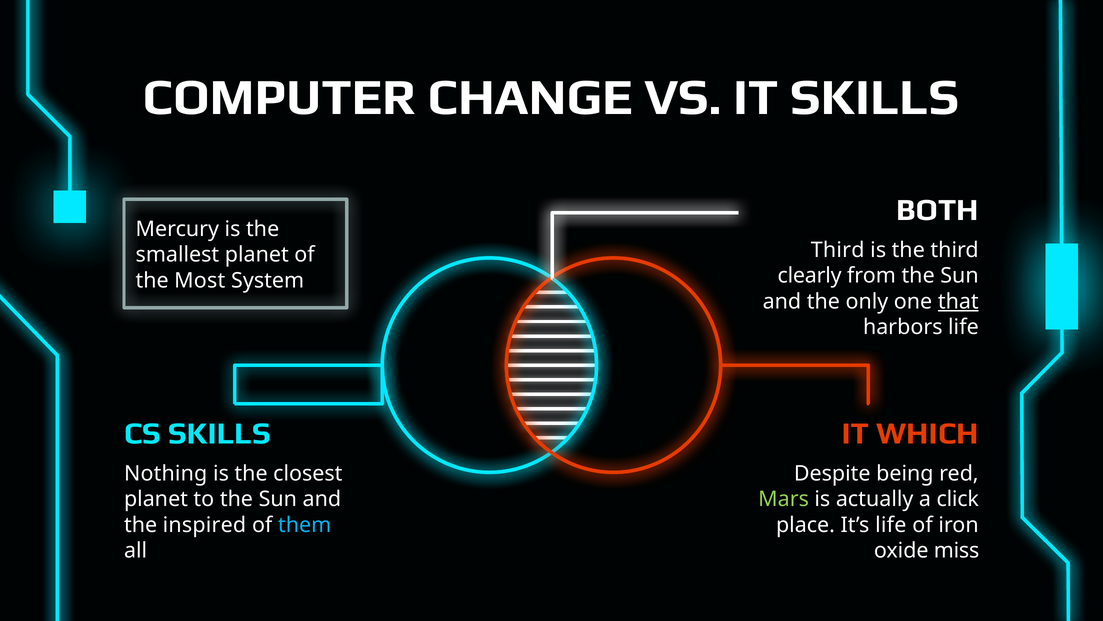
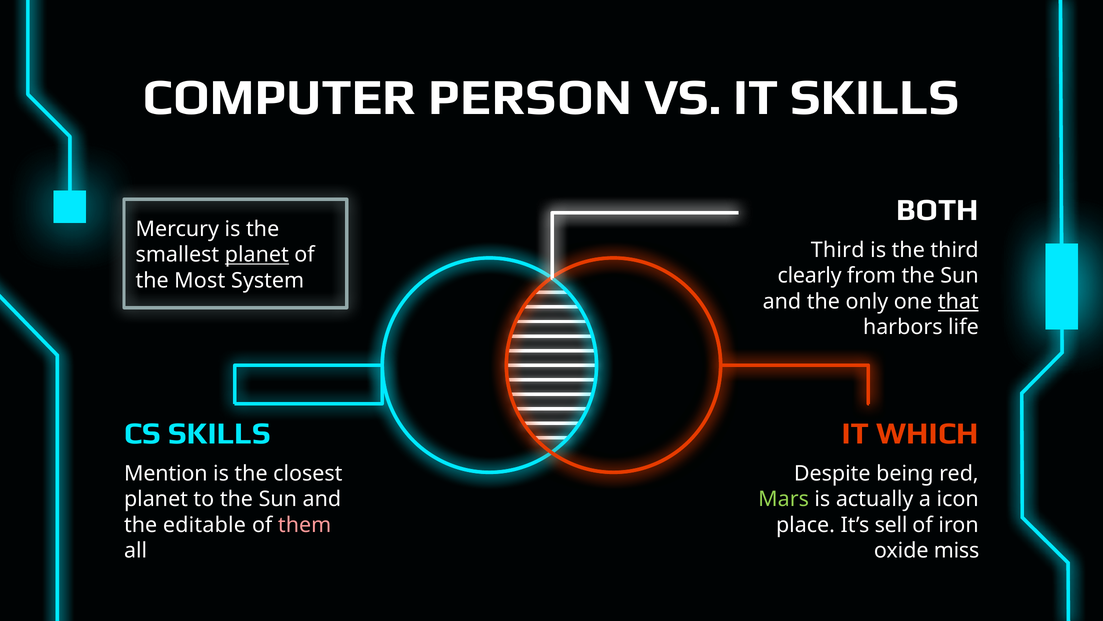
CHANGE: CHANGE -> PERSON (530, 97)
planet underline: none -> present (257, 255)
Nothing: Nothing -> Mention (166, 473)
click: click -> icon (958, 499)
inspired: inspired -> editable (204, 525)
them colour: light blue -> pink (305, 525)
It’s life: life -> sell (891, 525)
